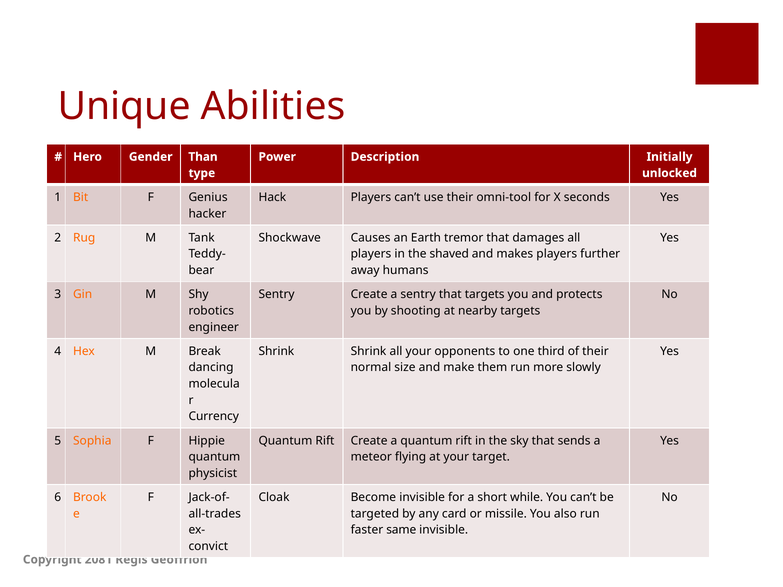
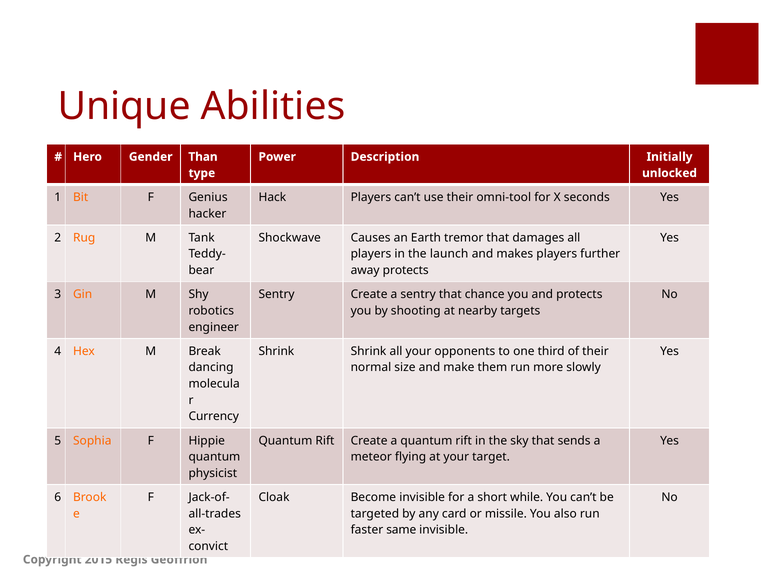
shaved: shaved -> launch (449, 254)
away humans: humans -> protects (406, 270)
that targets: targets -> chance (485, 295)
2081: 2081 -> 2015 (98, 560)
